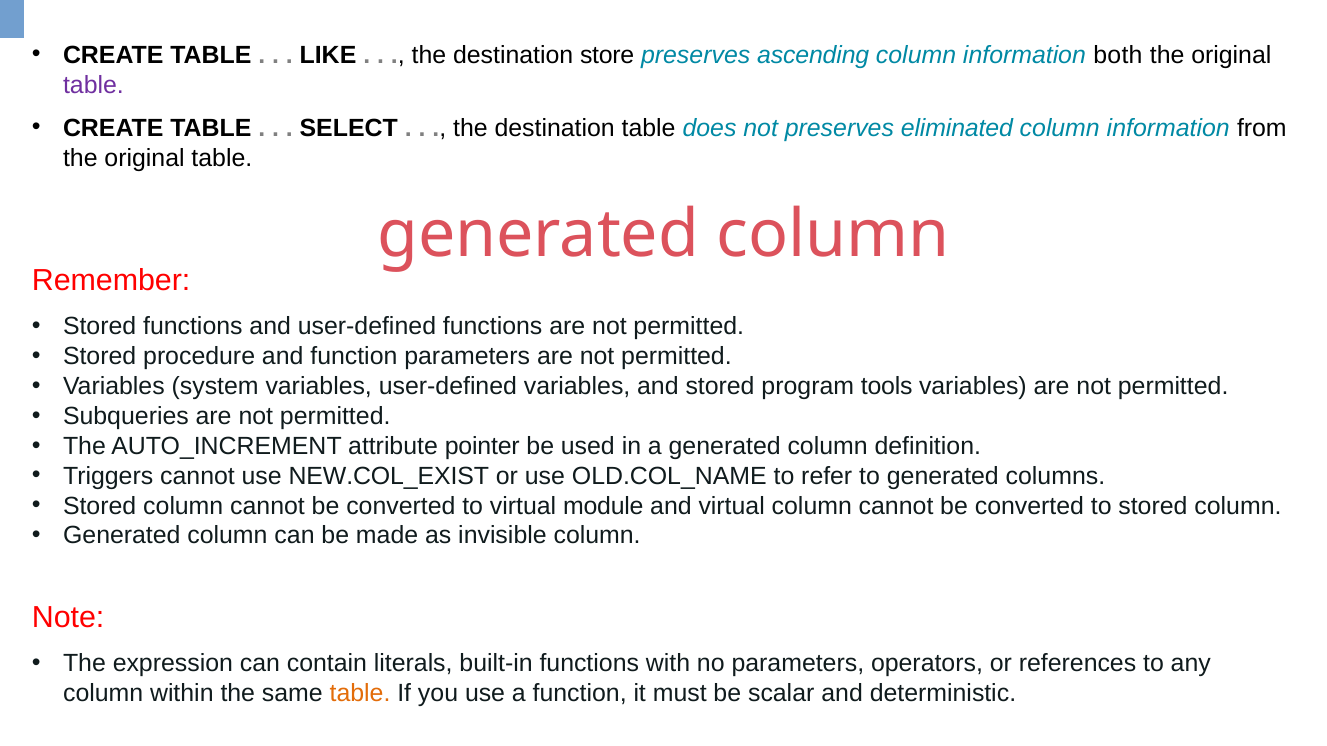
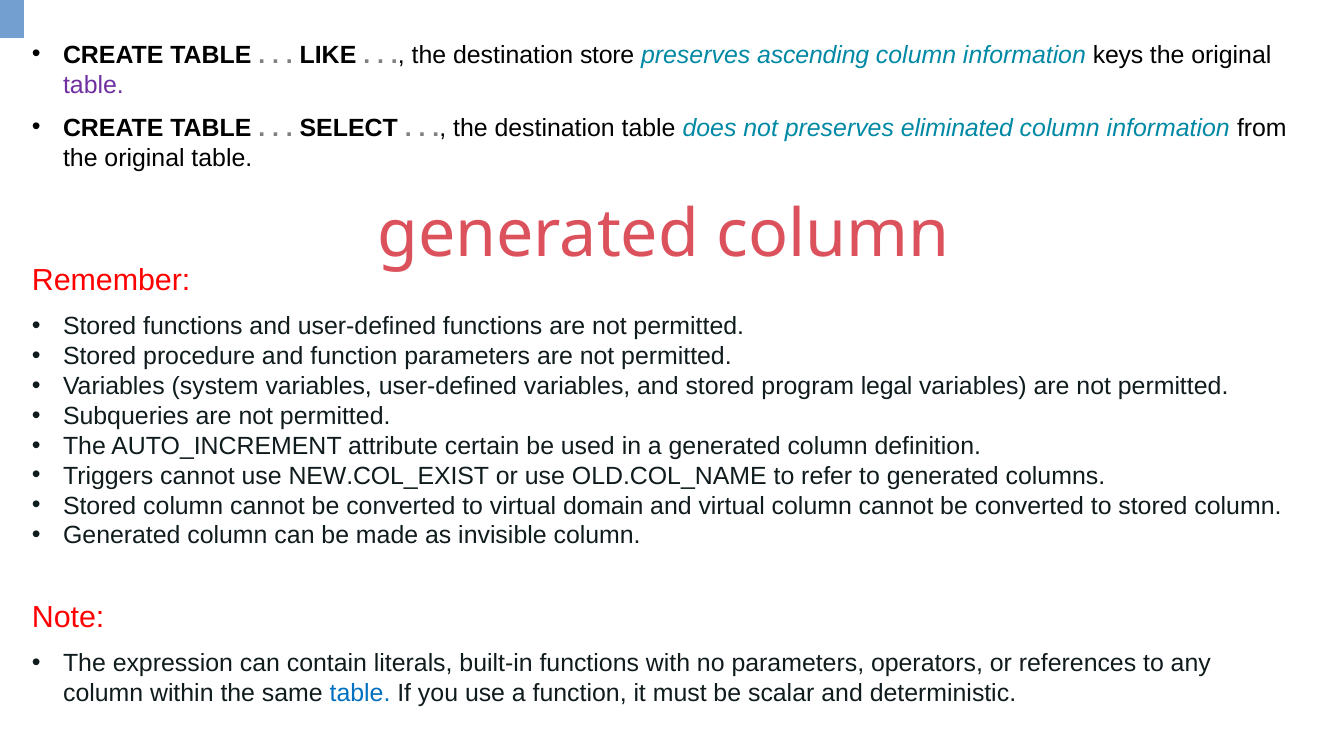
both: both -> keys (1118, 55)
tools: tools -> legal (887, 387)
pointer: pointer -> certain (482, 446)
module: module -> domain (603, 506)
table colour: orange -> blue (360, 694)
